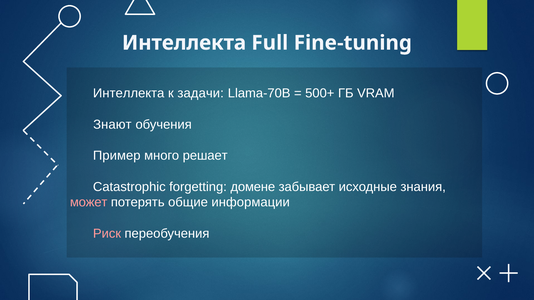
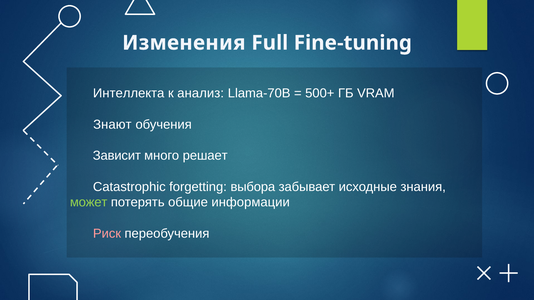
Интеллекта: Интеллекта -> Изменения (184, 43)
задачи: задачи -> анализ (201, 94)
Пример: Пример -> Зависит (117, 156)
домене: домене -> выбора (253, 187)
может colour: pink -> light green (89, 203)
